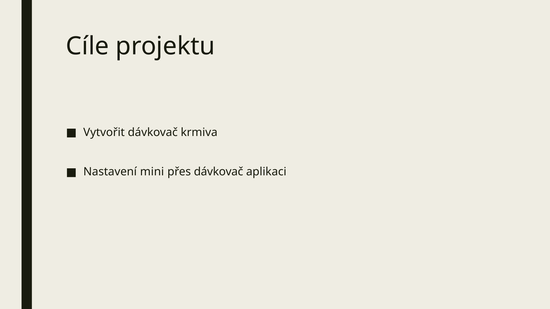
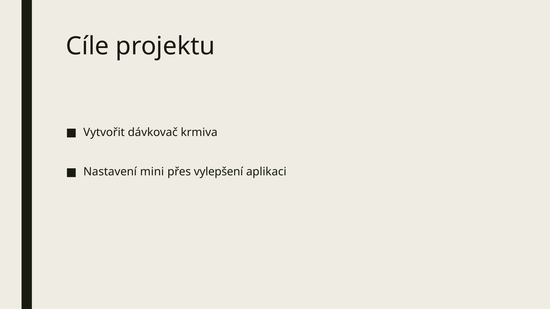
přes dávkovač: dávkovač -> vylepšení (219, 172)
